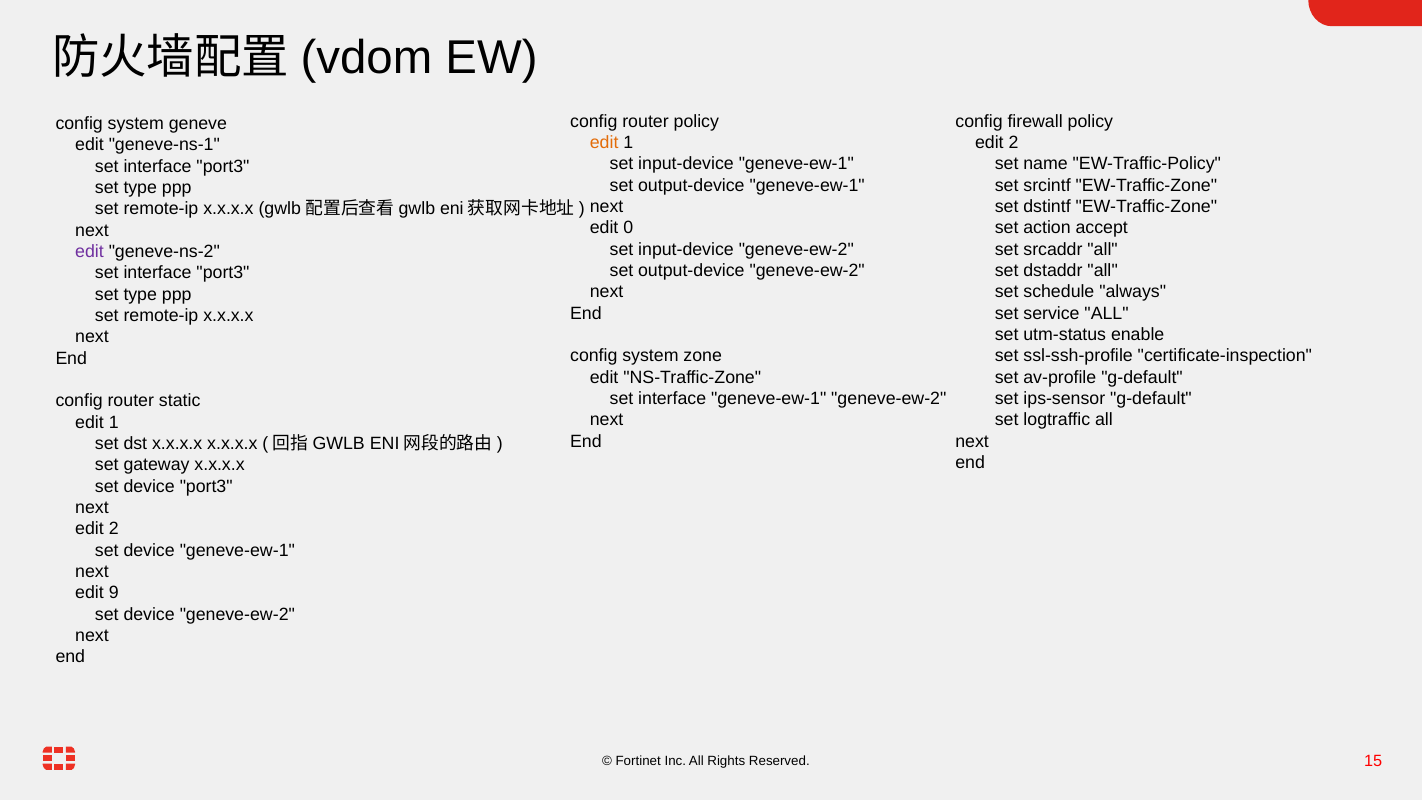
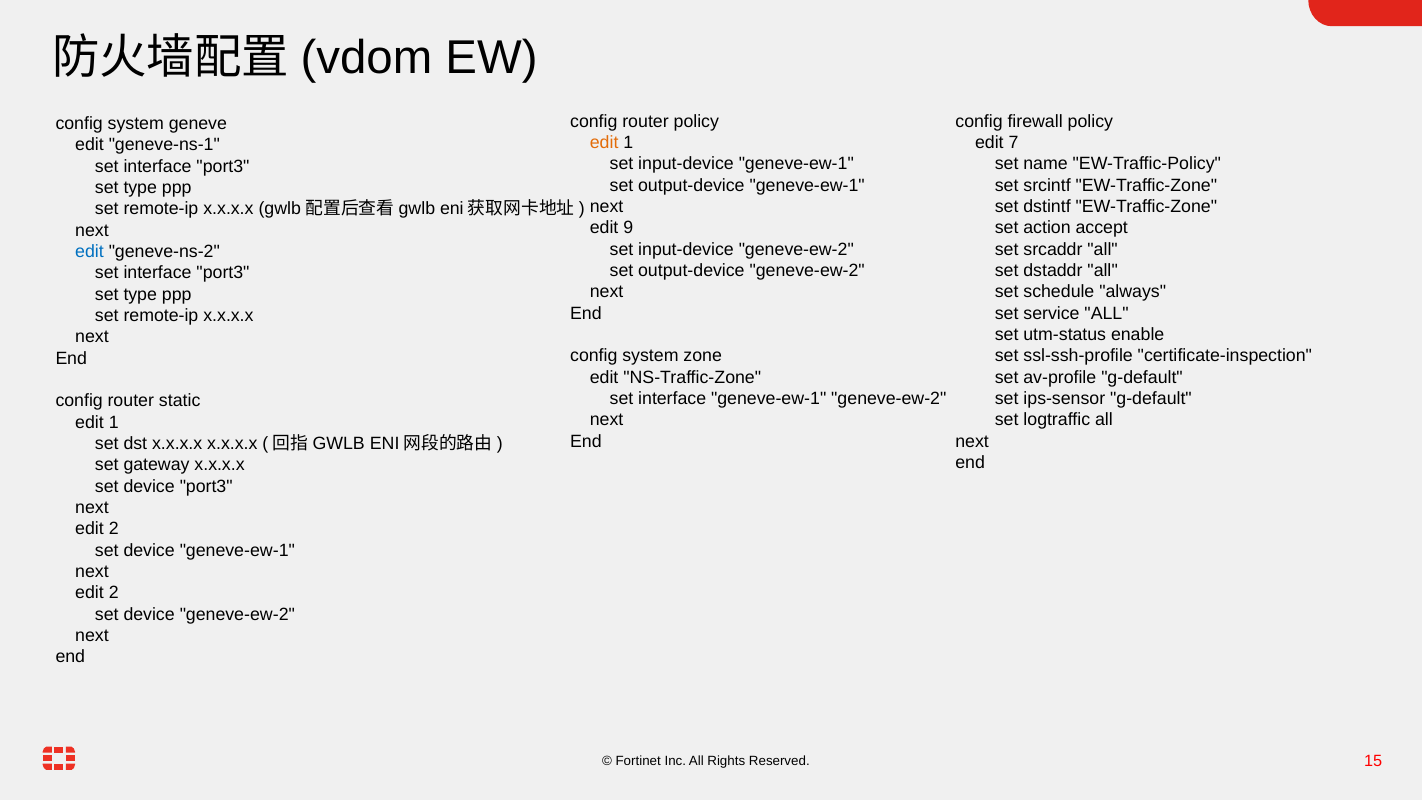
2: 2 -> 7 (1014, 142)
0: 0 -> 9 (628, 228)
edit colour: purple -> blue (90, 251)
9: 9 -> 2 (114, 593)
